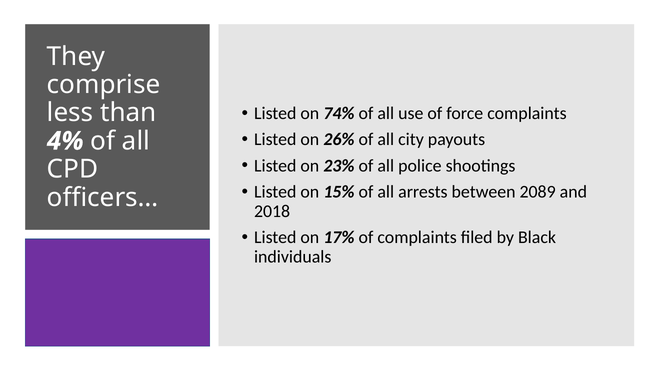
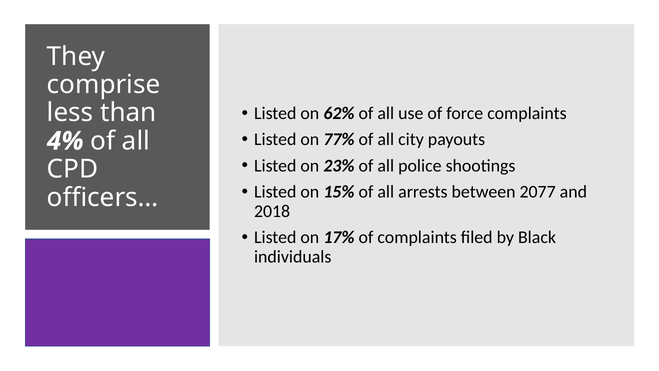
74%: 74% -> 62% (339, 113)
26%: 26% -> 77% (339, 139)
2089: 2089 -> 2077 (538, 192)
